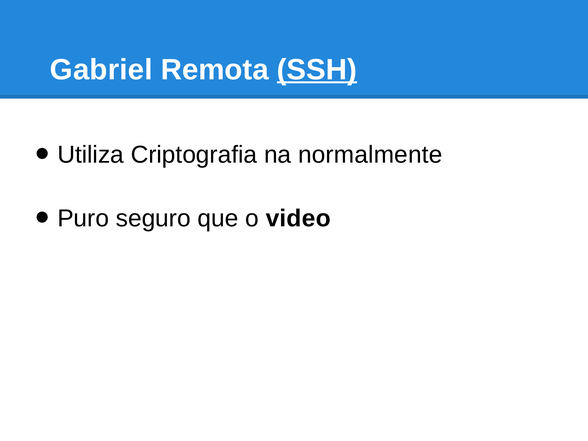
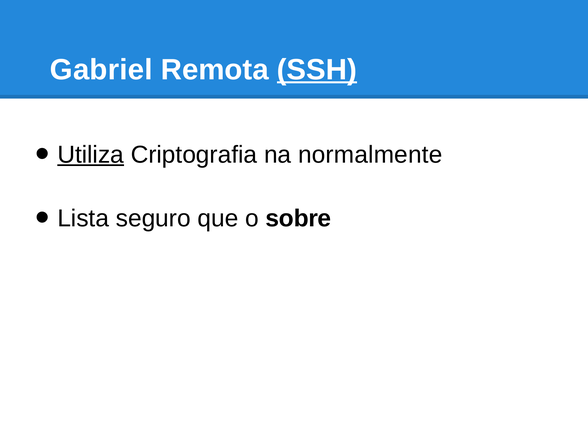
Utiliza underline: none -> present (91, 155)
Puro: Puro -> Lista (83, 218)
video: video -> sobre (298, 218)
